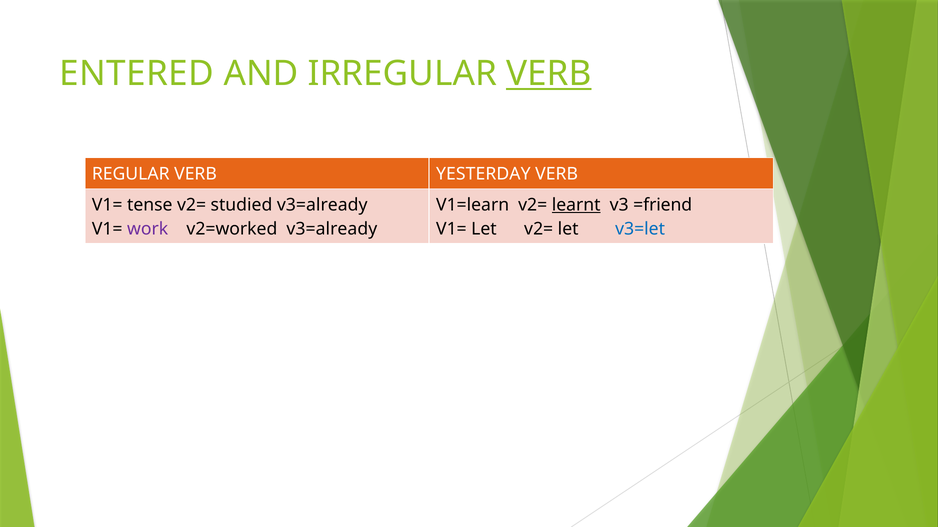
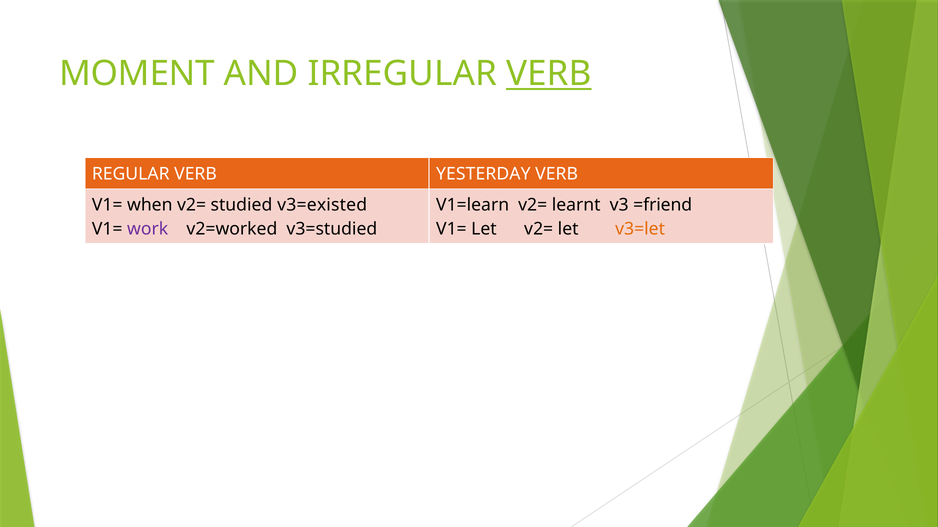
ENTERED: ENTERED -> MOMENT (137, 74)
tense: tense -> when (150, 205)
studied v3=already: v3=already -> v3=existed (322, 205)
learnt underline: present -> none (576, 205)
v2=worked v3=already: v3=already -> v3=studied (332, 229)
v3=let colour: blue -> orange (640, 229)
